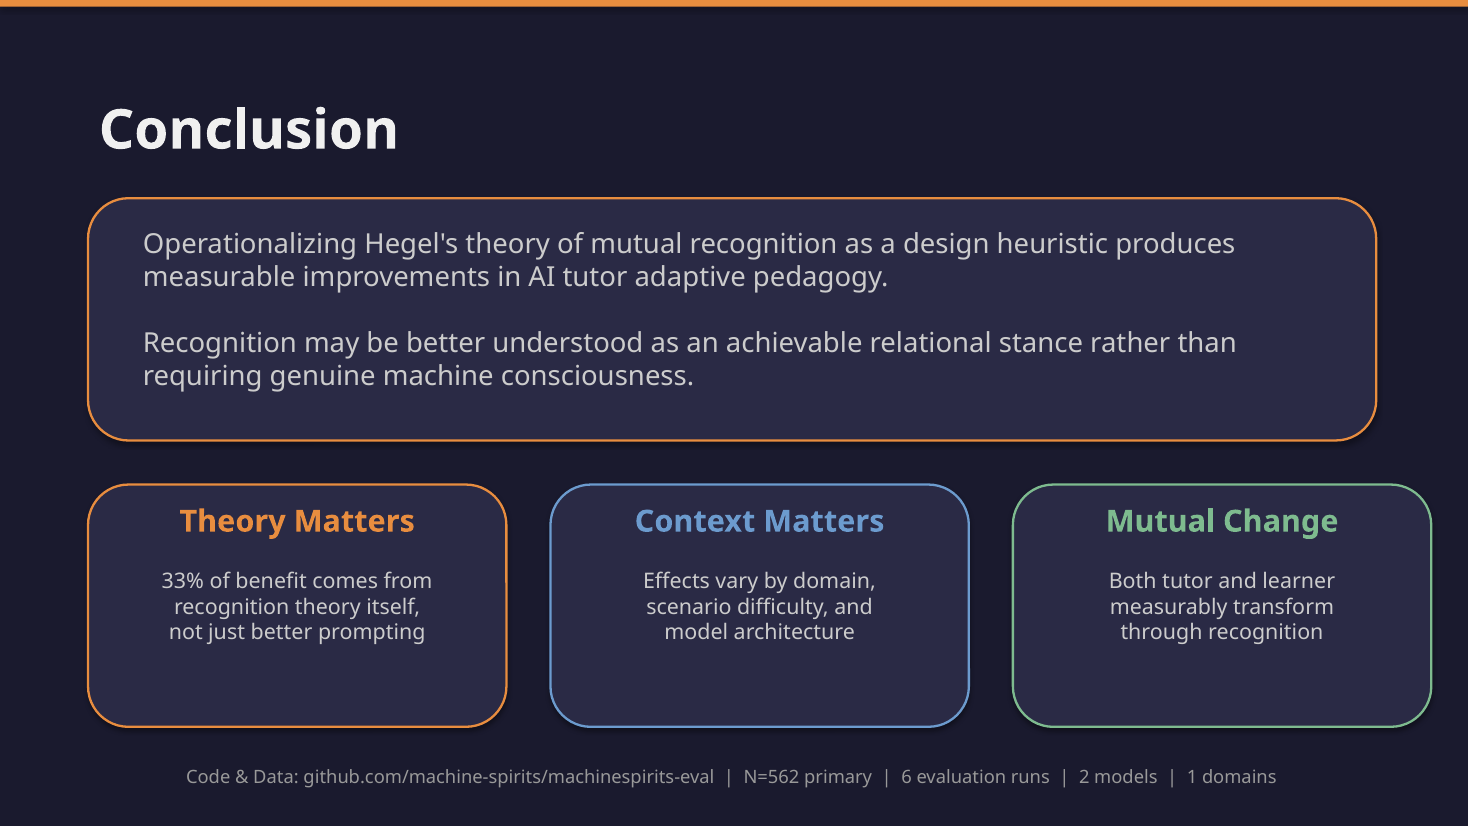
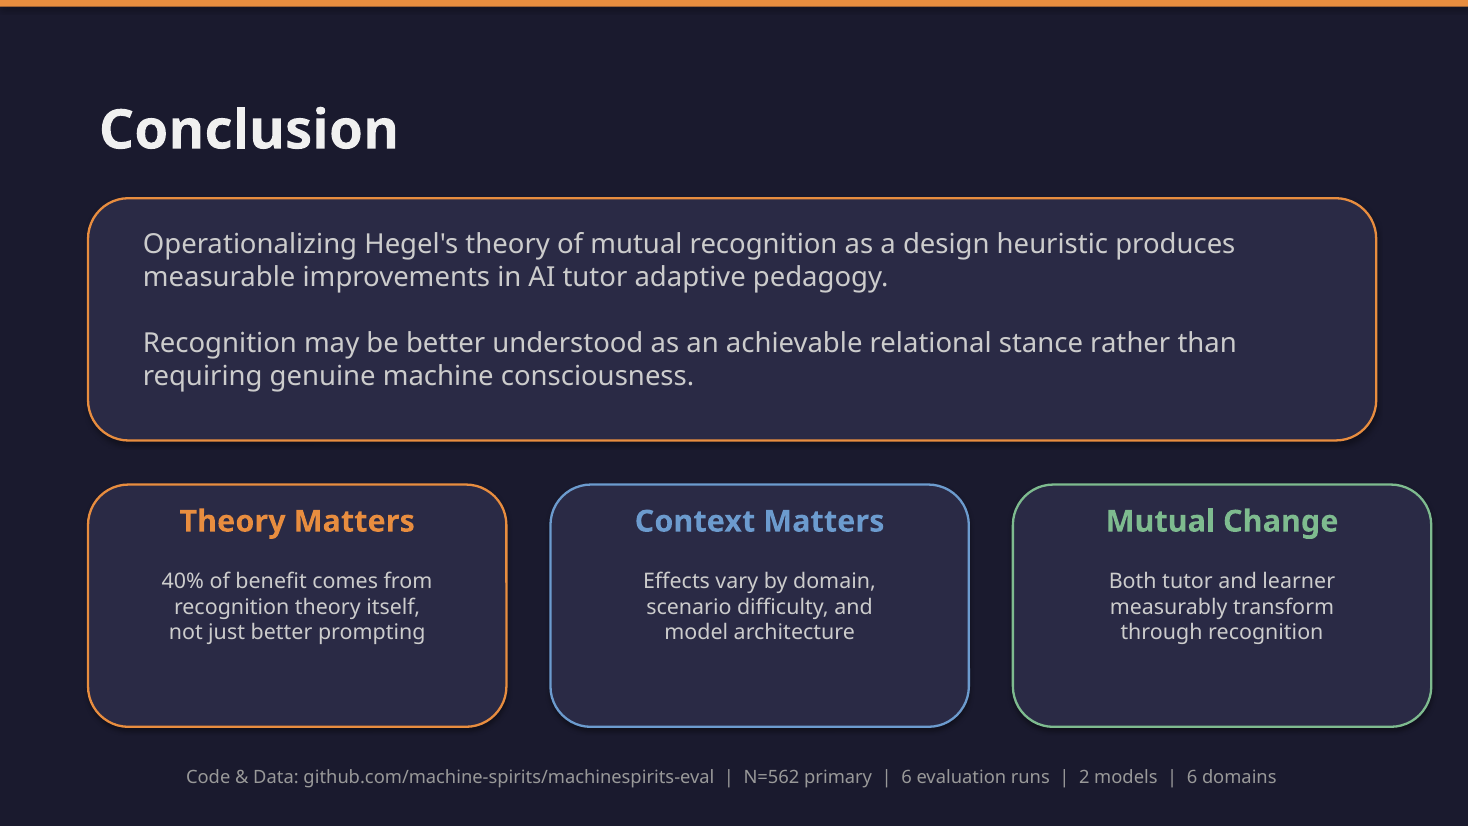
33%: 33% -> 40% (183, 581)
1: 1 -> 6 (1192, 777)
